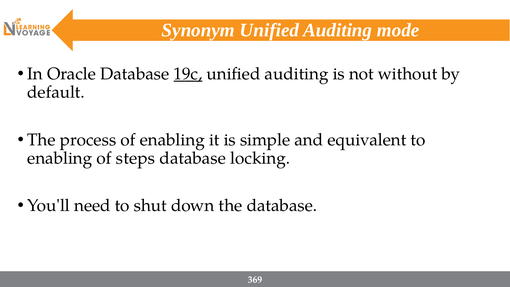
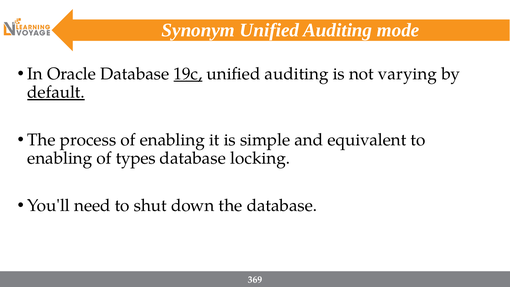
without: without -> varying (407, 74)
default underline: none -> present (56, 92)
steps: steps -> types (136, 158)
